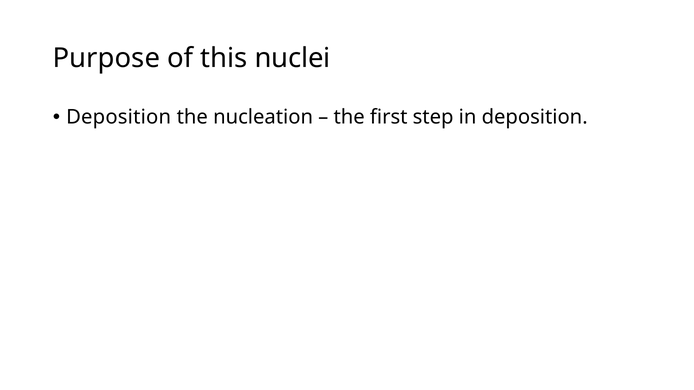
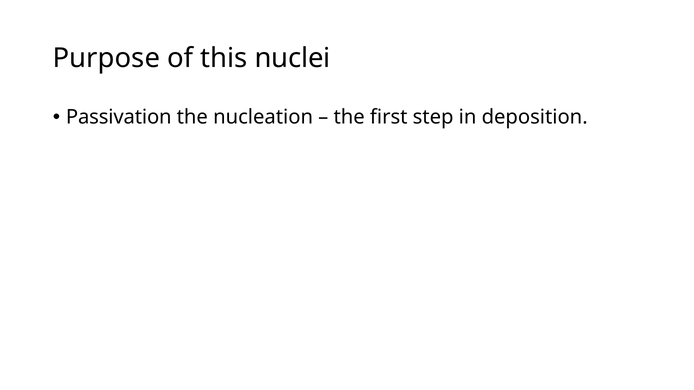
Deposition: Deposition -> Passivation (119, 117)
